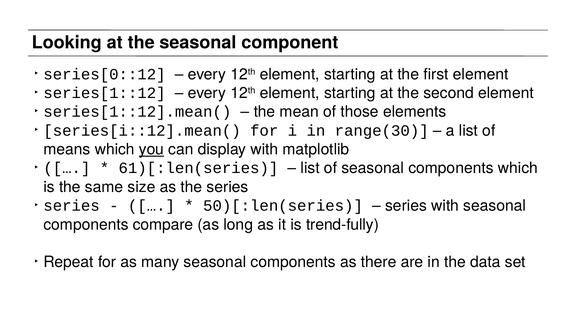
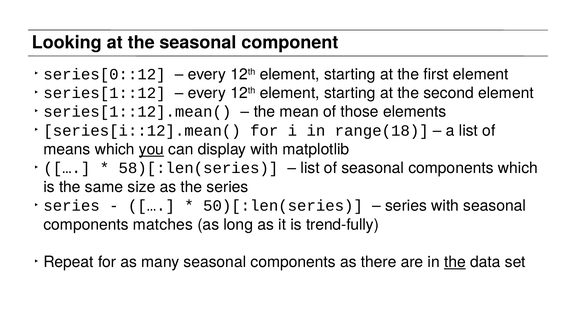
range(30: range(30 -> range(18 (382, 130)
61)[:len(series: 61)[:len(series -> 58)[:len(series (198, 168)
compare: compare -> matches (163, 224)
the underline: none -> present (455, 262)
